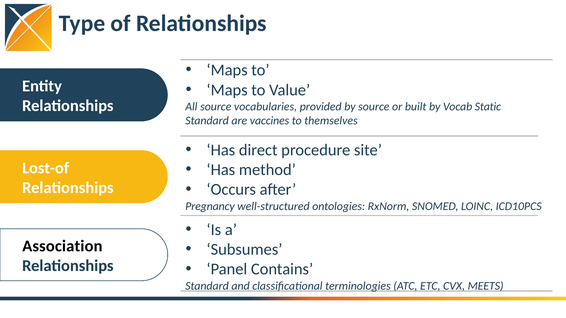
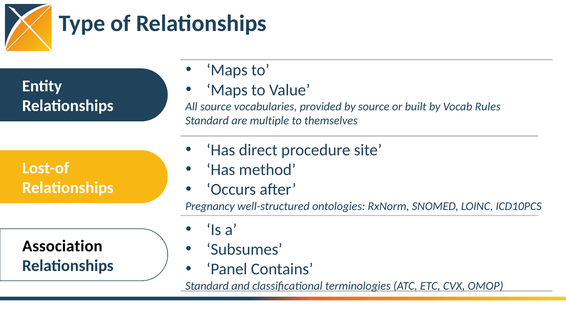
Static: Static -> Rules (488, 107)
vaccines: vaccines -> multiple (269, 121)
MEETS: MEETS -> OMOP (486, 286)
